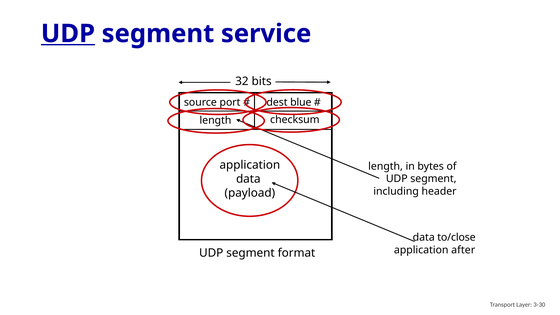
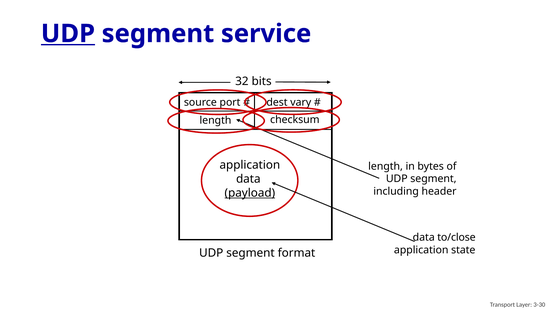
blue: blue -> vary (301, 102)
payload underline: none -> present (250, 193)
after: after -> state (463, 250)
